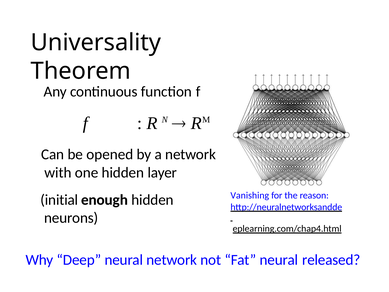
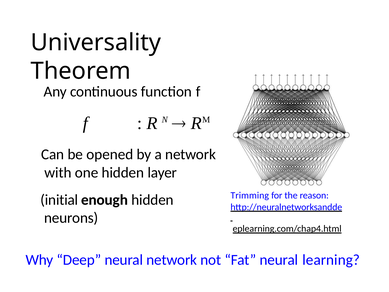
Vanishing: Vanishing -> Trimming (250, 195)
released: released -> learning (331, 260)
